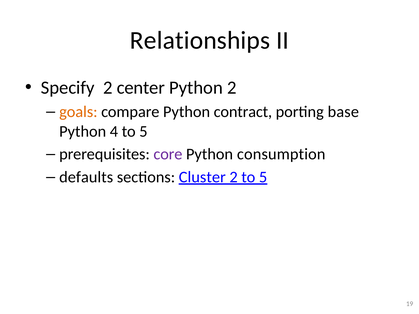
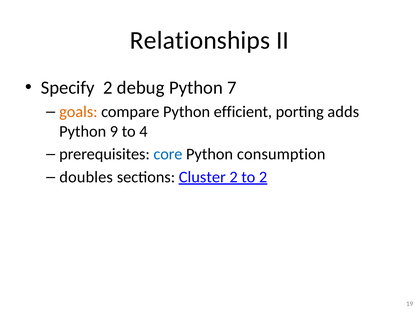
center: center -> debug (141, 88)
Python 2: 2 -> 7 (232, 88)
contract: contract -> efficient (243, 112)
base: base -> adds (343, 112)
4: 4 -> 9 (114, 132)
5: 5 -> 4 (143, 132)
core colour: purple -> blue (168, 154)
defaults: defaults -> doubles (86, 177)
2 to 5: 5 -> 2 (263, 177)
